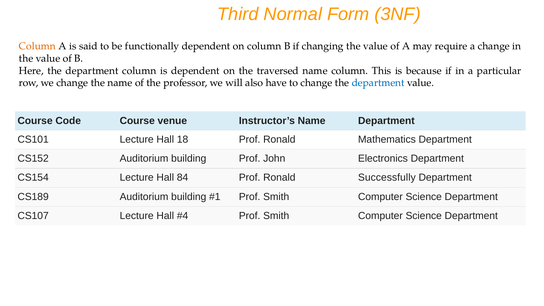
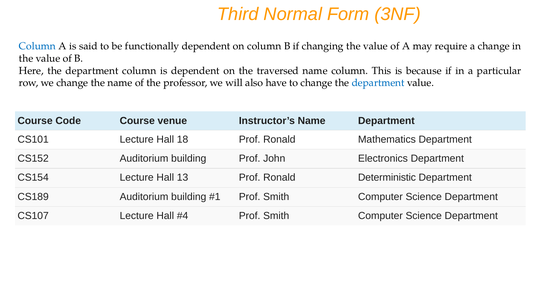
Column colour: orange -> blue (37, 46)
84: 84 -> 13 (183, 178)
Successfully: Successfully -> Deterministic (387, 178)
